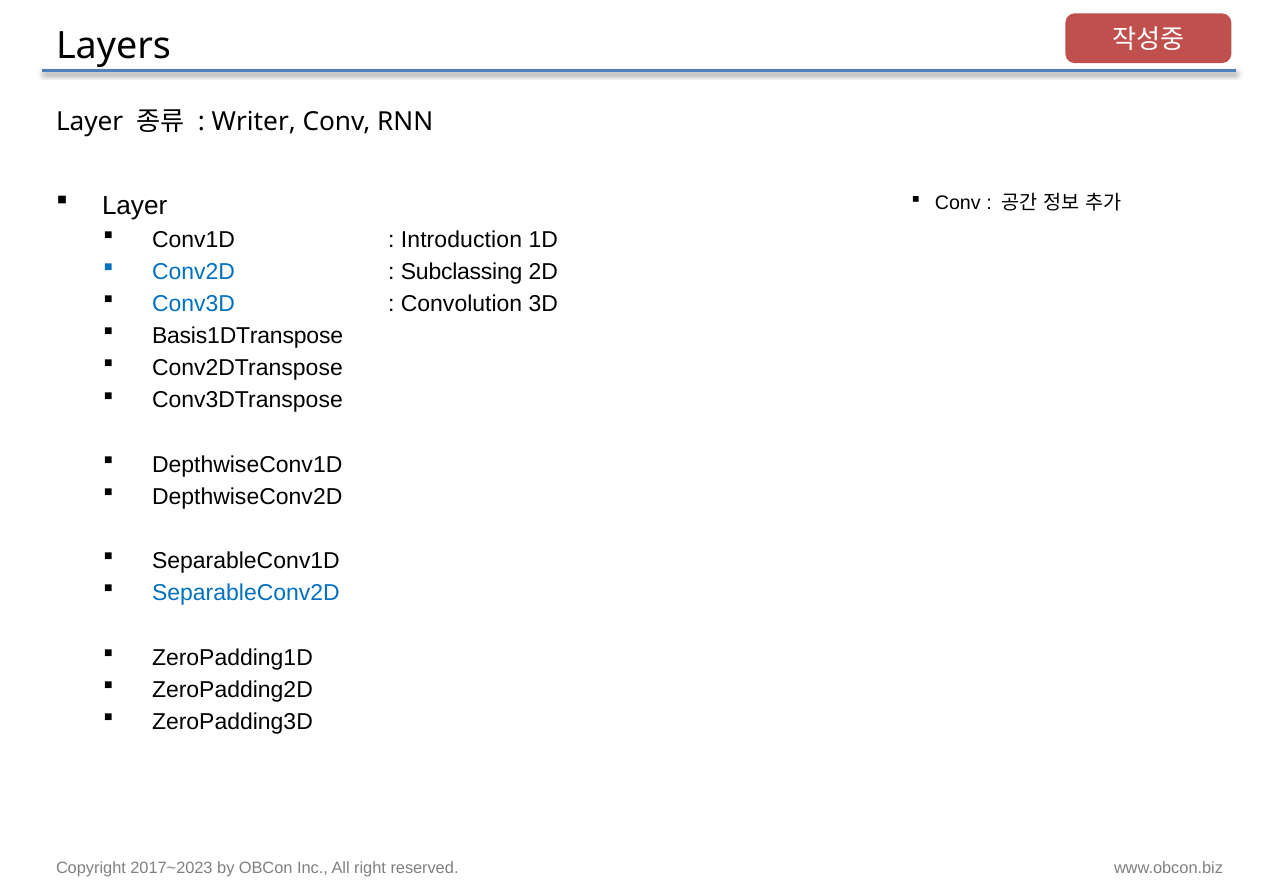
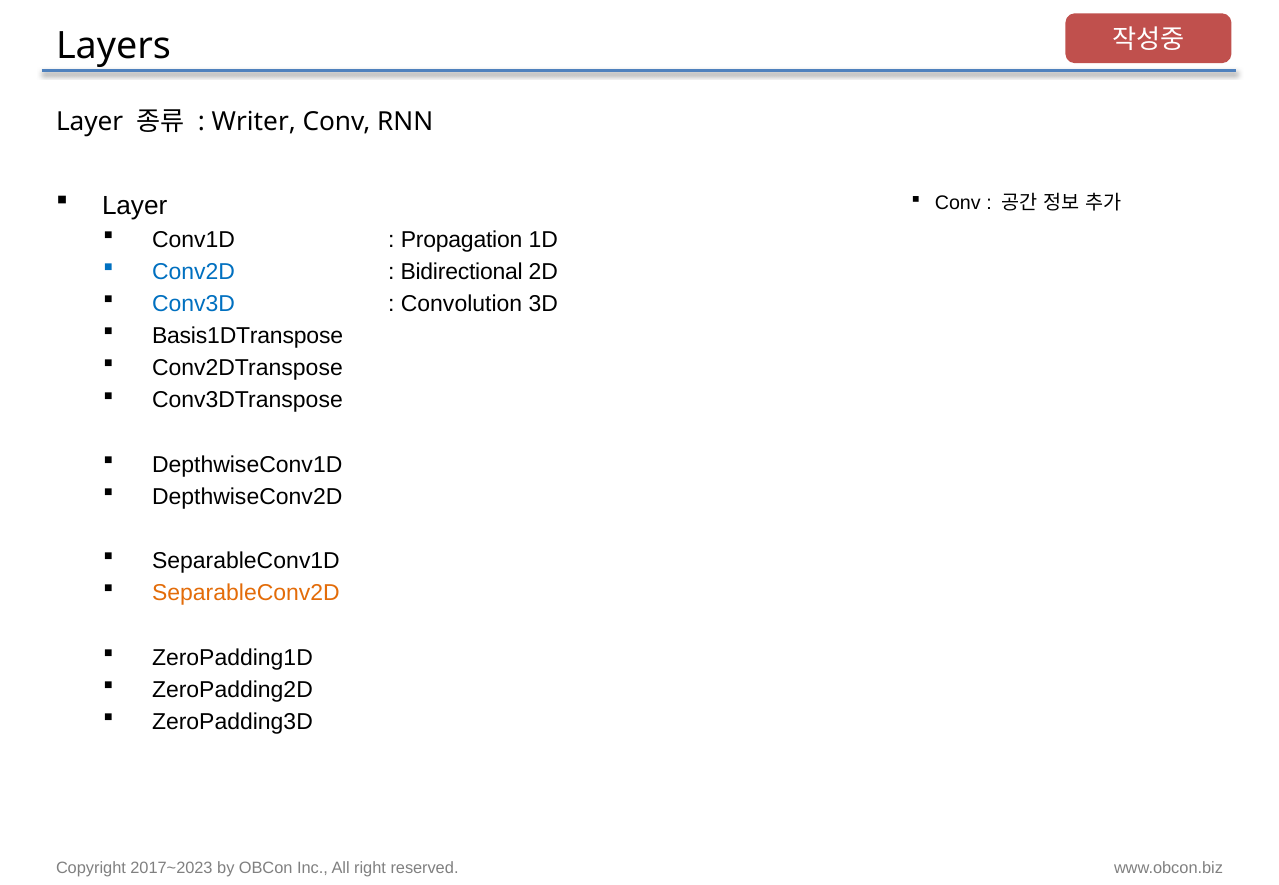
Introduction: Introduction -> Propagation (462, 240)
Subclassing: Subclassing -> Bidirectional (462, 272)
SeparableConv2D colour: blue -> orange (246, 593)
